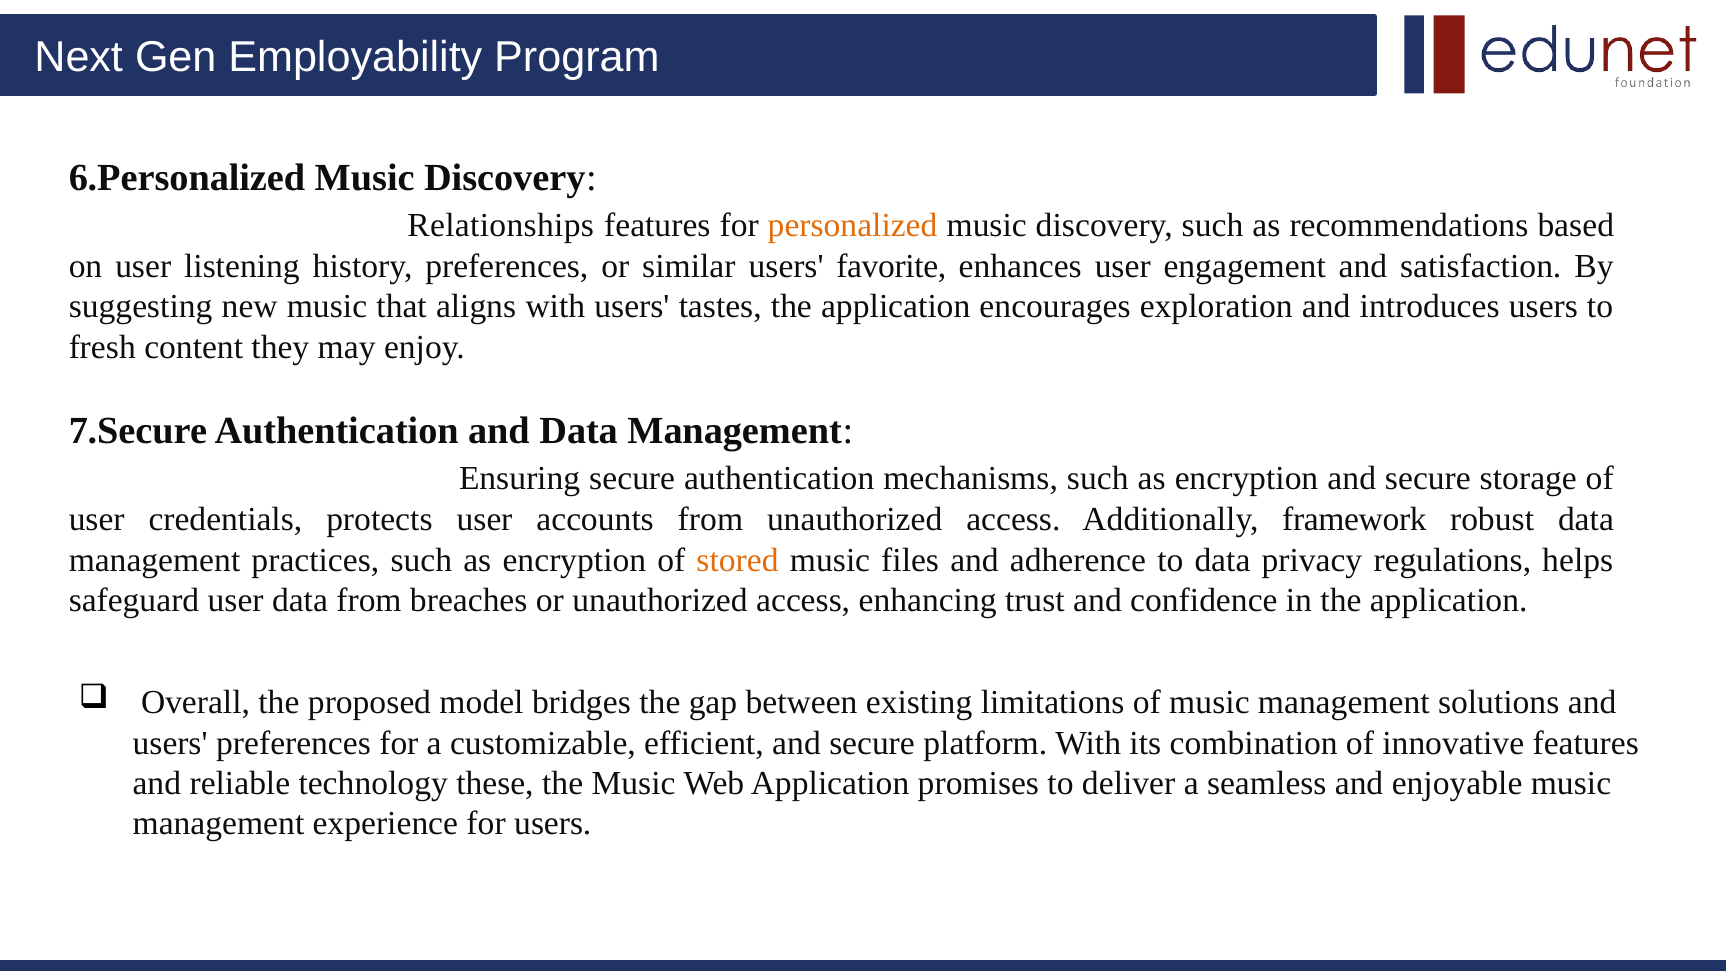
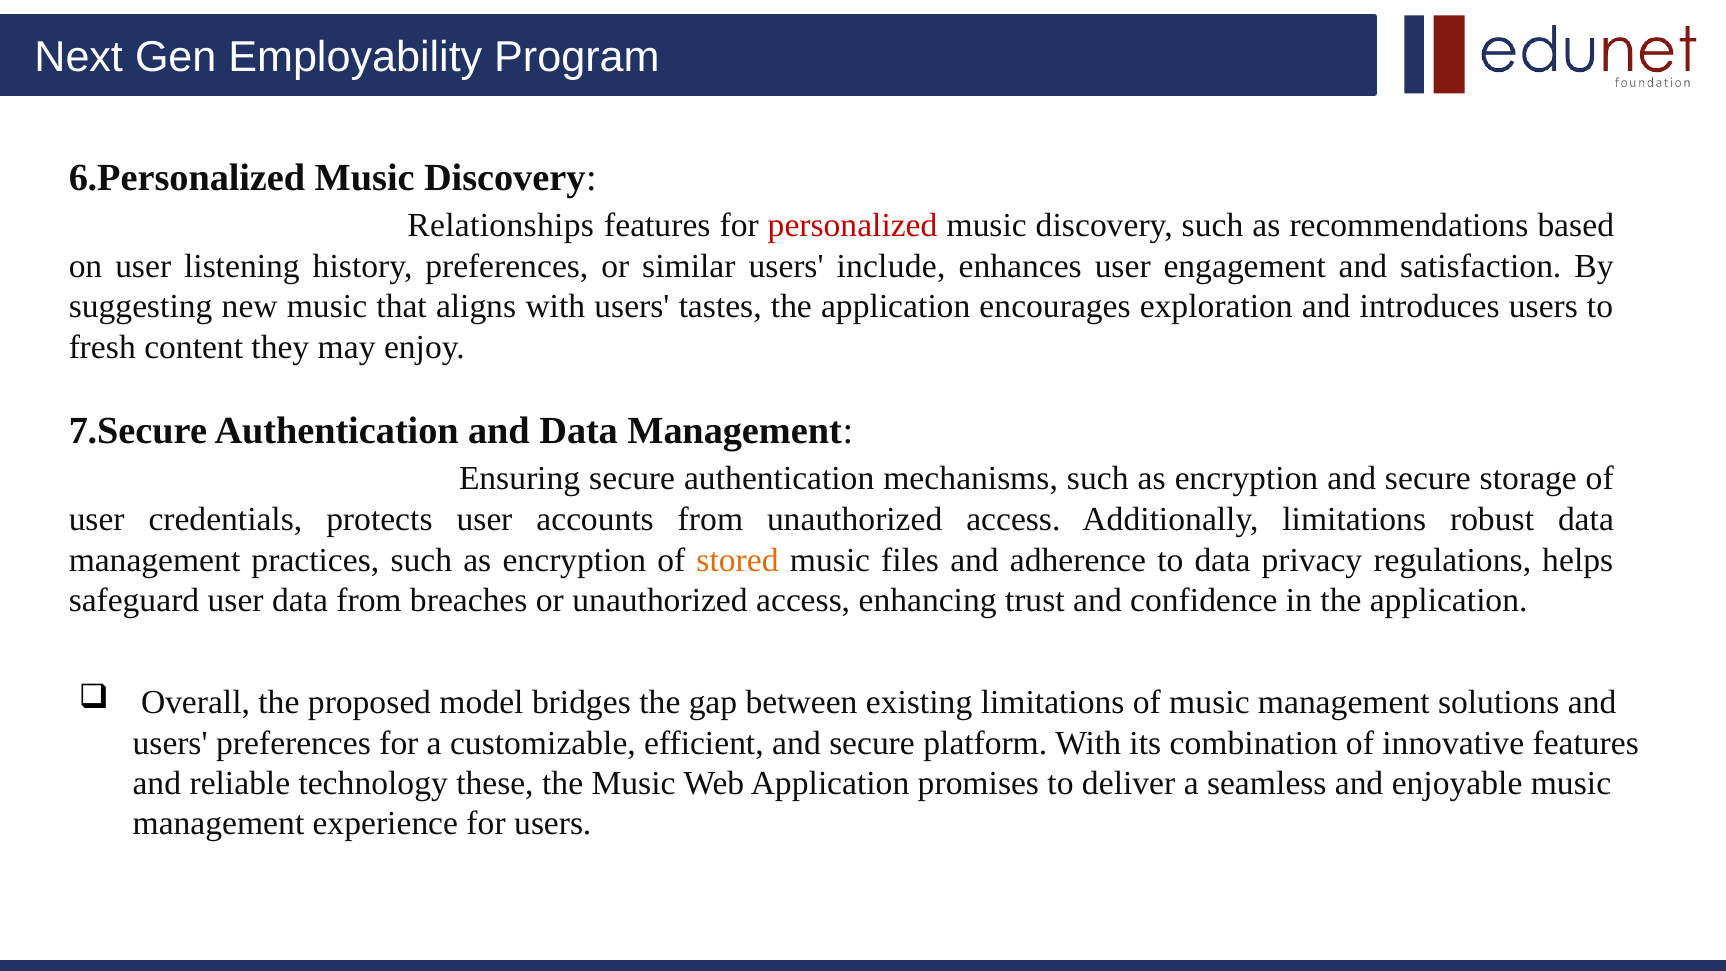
personalized colour: orange -> red (853, 225)
favorite: favorite -> include (891, 267)
Additionally framework: framework -> limitations (1354, 520)
